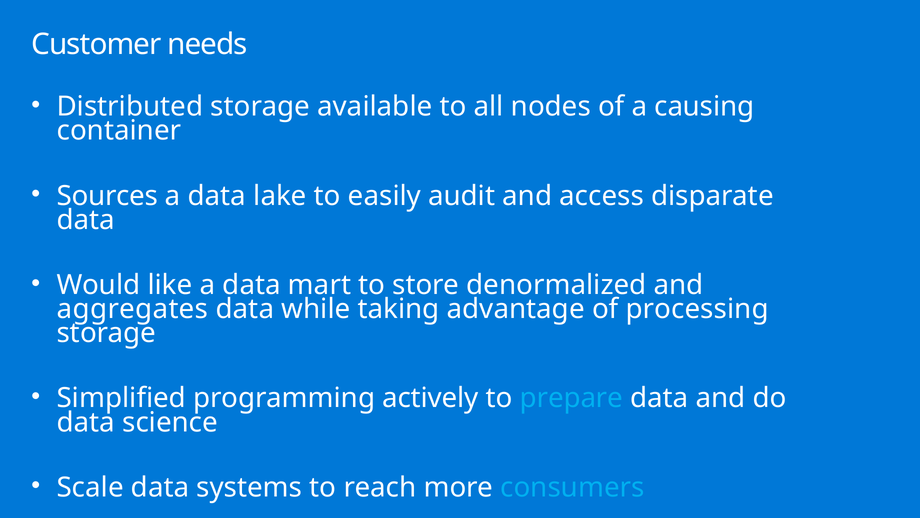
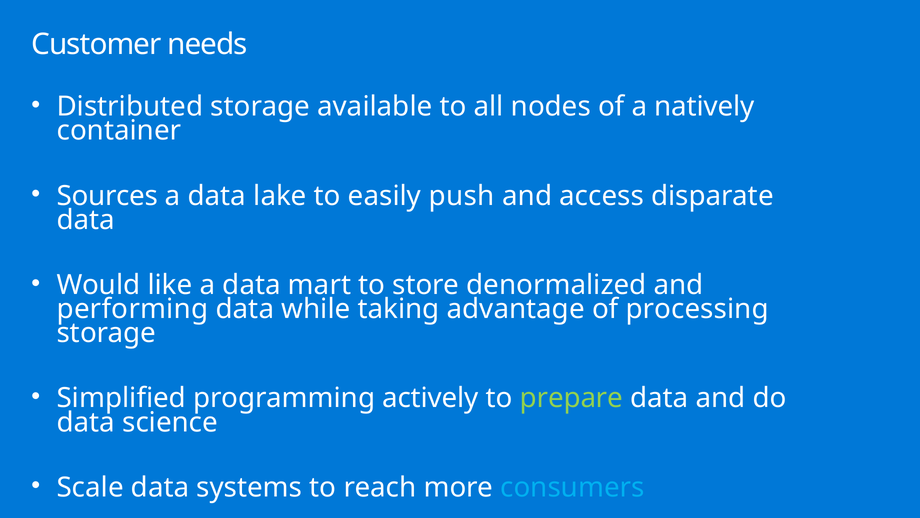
causing: causing -> natively (704, 107)
audit: audit -> push (461, 196)
aggregates: aggregates -> performing (133, 309)
prepare colour: light blue -> light green (571, 398)
